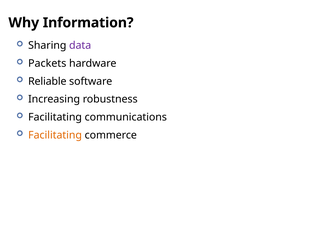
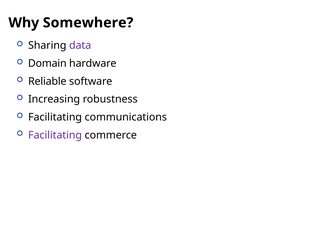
Information: Information -> Somewhere (88, 23)
Packets: Packets -> Domain (47, 63)
Facilitating colour: orange -> purple (55, 135)
